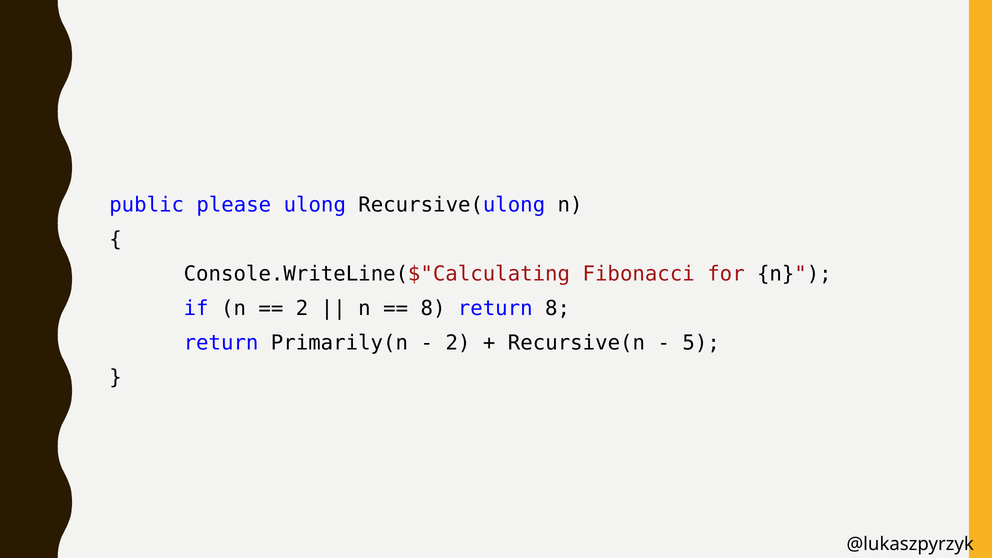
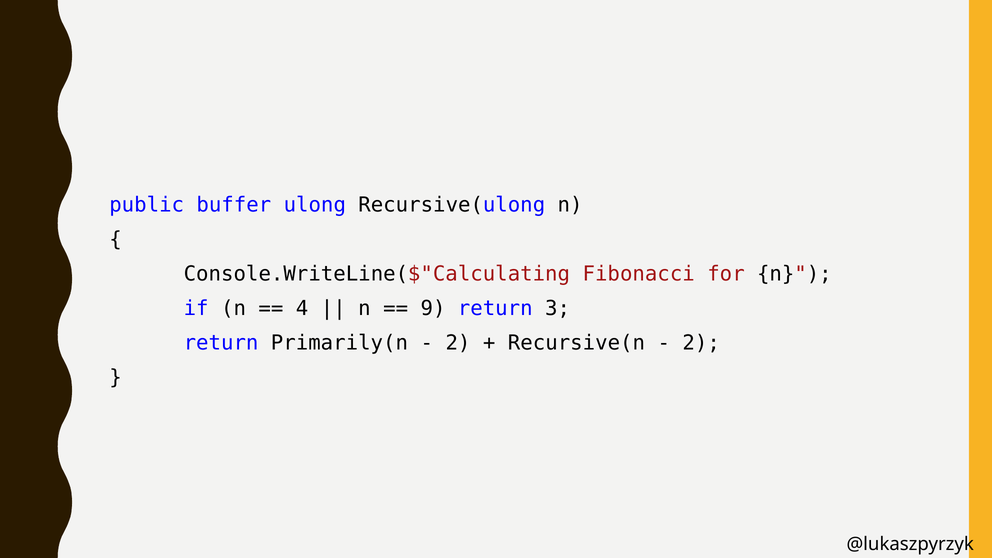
please: please -> buffer (234, 205)
2: 2 -> 4 (302, 308)
8: 8 -> 9 (433, 308)
return 8: 8 -> 3 (558, 308)
5: 5 -> 2 (701, 343)
